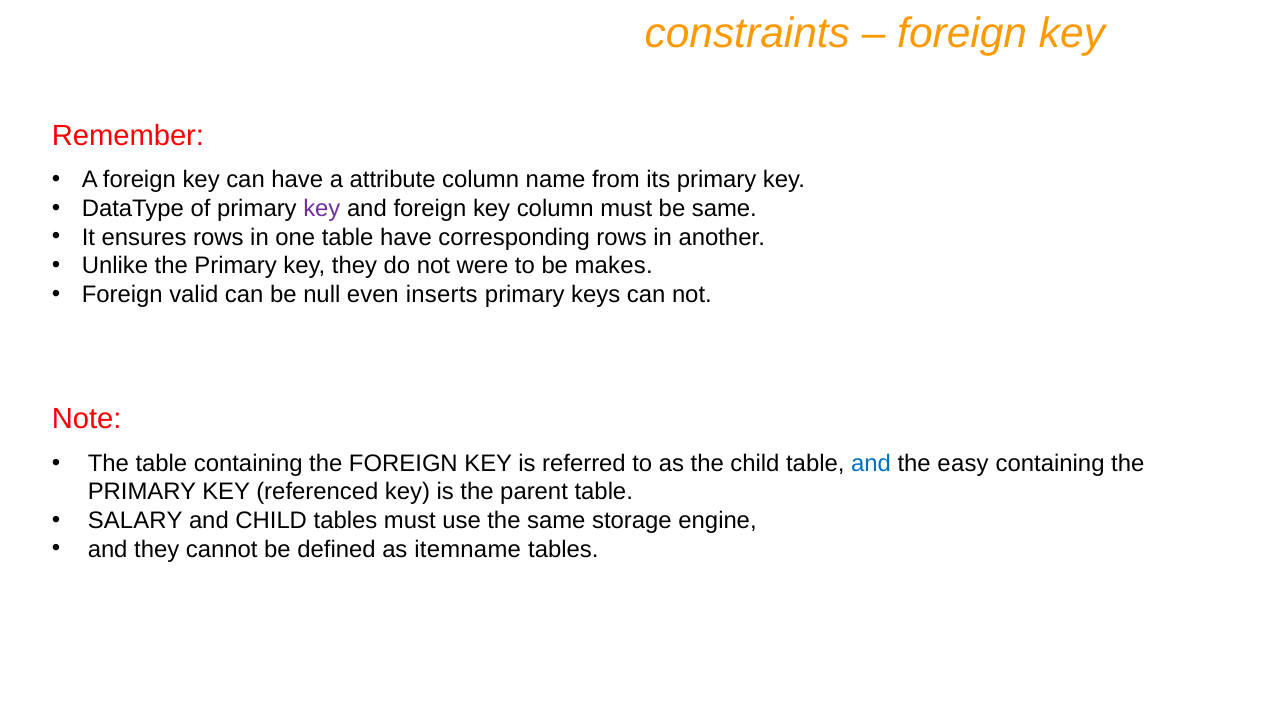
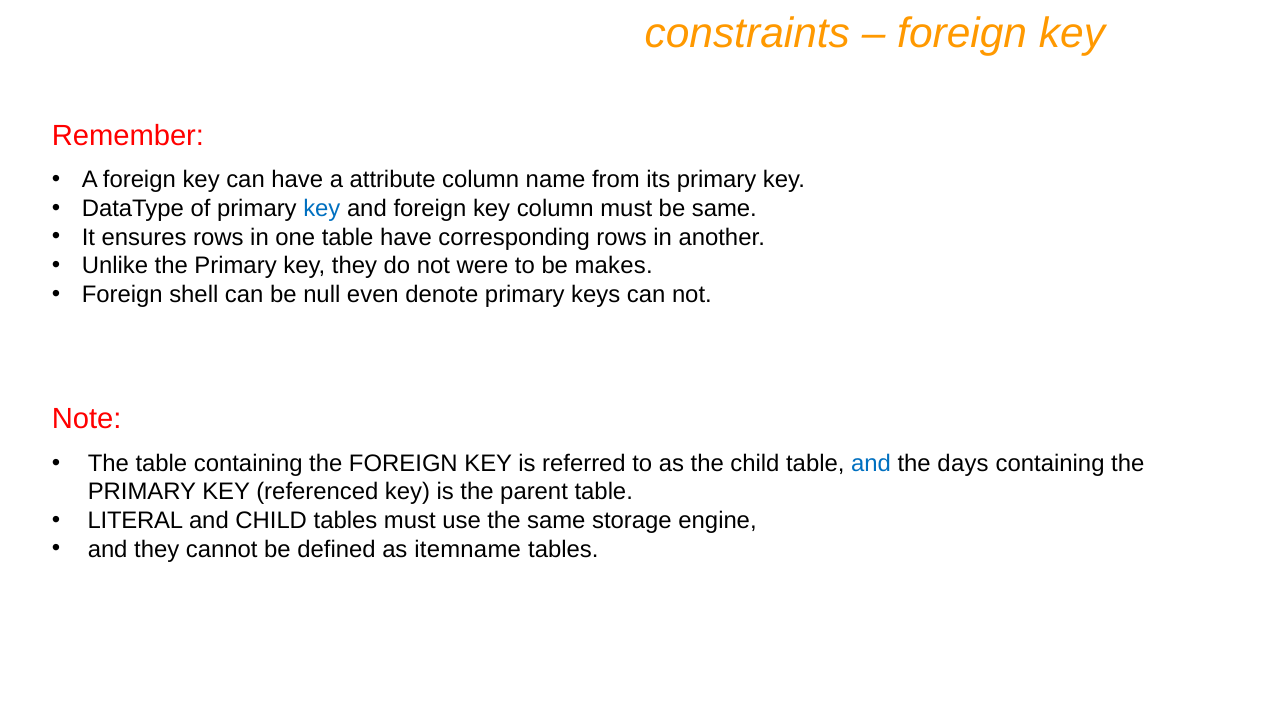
key colour: purple -> blue (322, 209)
valid: valid -> shell (194, 295)
inserts: inserts -> denote (442, 295)
easy: easy -> days (963, 464)
SALARY: SALARY -> LITERAL (135, 521)
